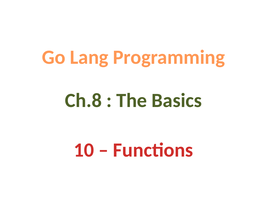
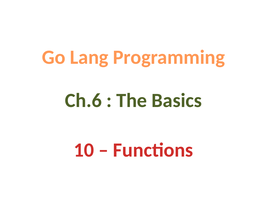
Ch.8: Ch.8 -> Ch.6 (83, 100)
